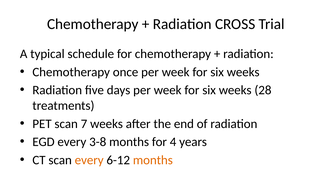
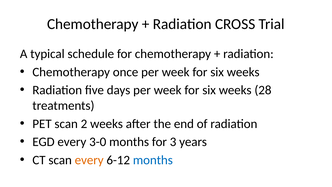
7: 7 -> 2 (84, 124)
3-8: 3-8 -> 3-0 (98, 142)
4: 4 -> 3 (173, 142)
months colour: orange -> blue (153, 160)
